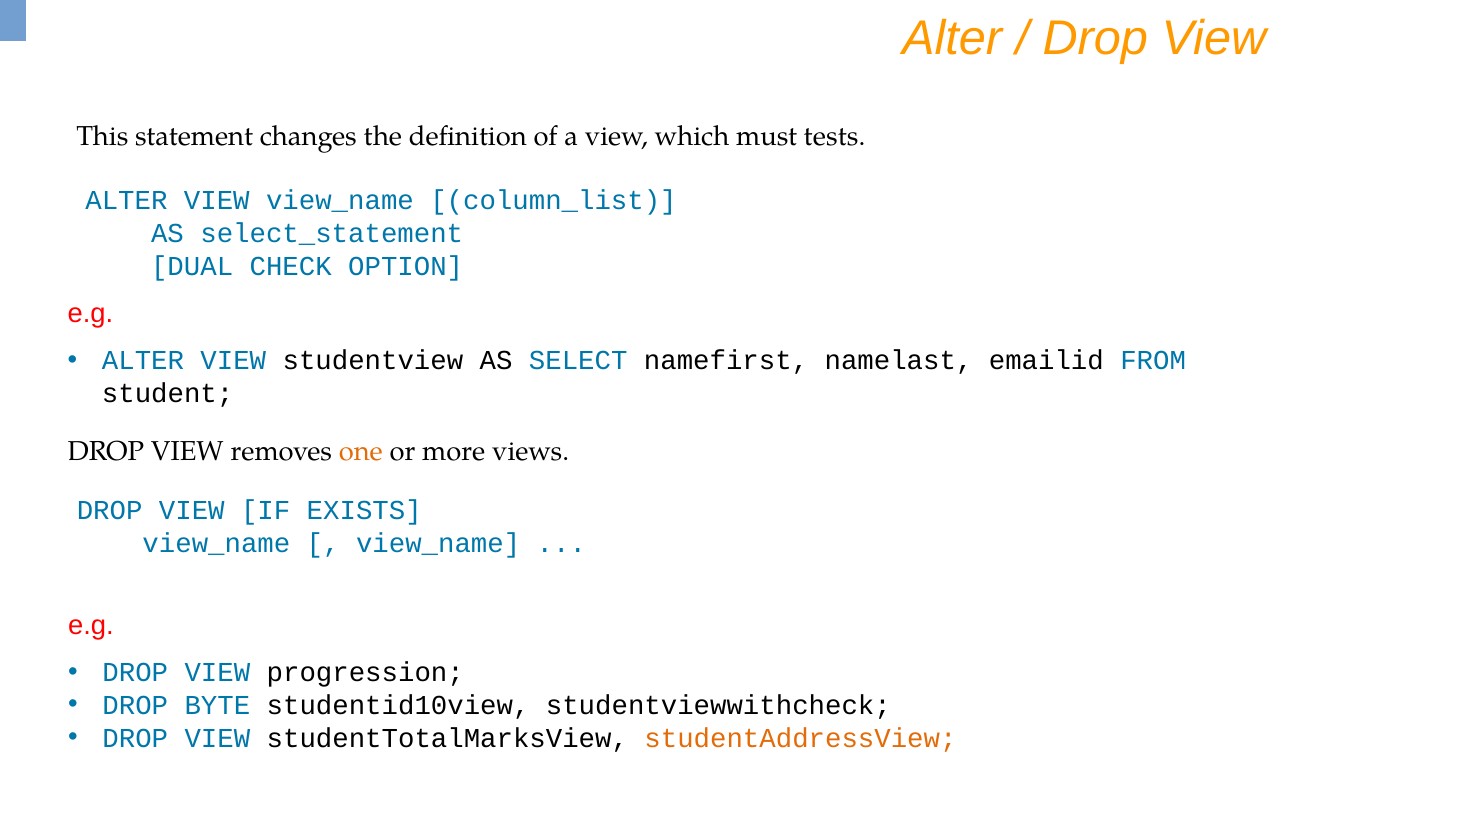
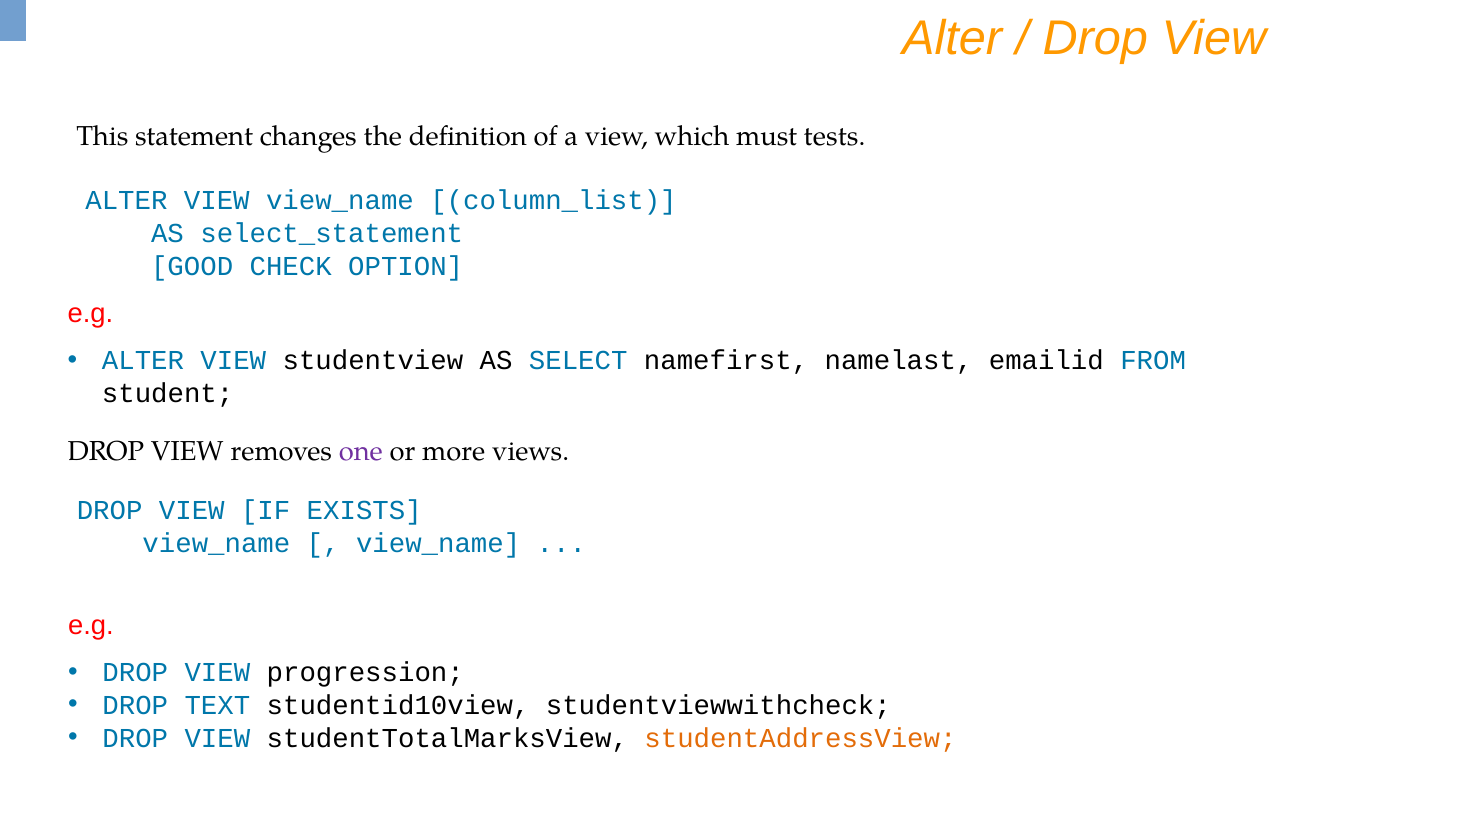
DUAL: DUAL -> GOOD (192, 266)
one colour: orange -> purple (361, 452)
BYTE: BYTE -> TEXT (217, 706)
